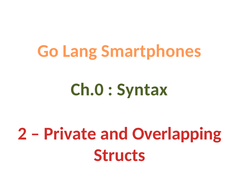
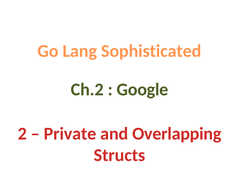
Smartphones: Smartphones -> Sophisticated (151, 51)
Ch.0: Ch.0 -> Ch.2 (87, 90)
Syntax: Syntax -> Google (142, 90)
